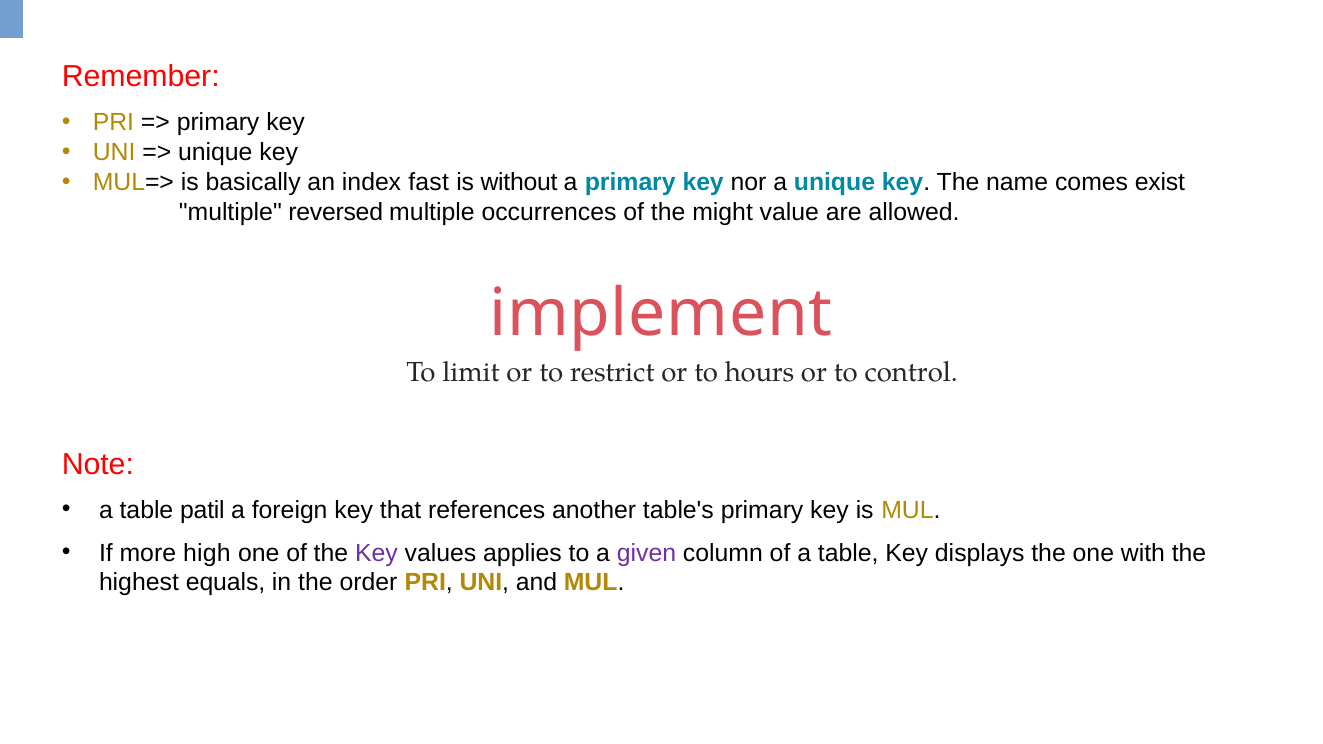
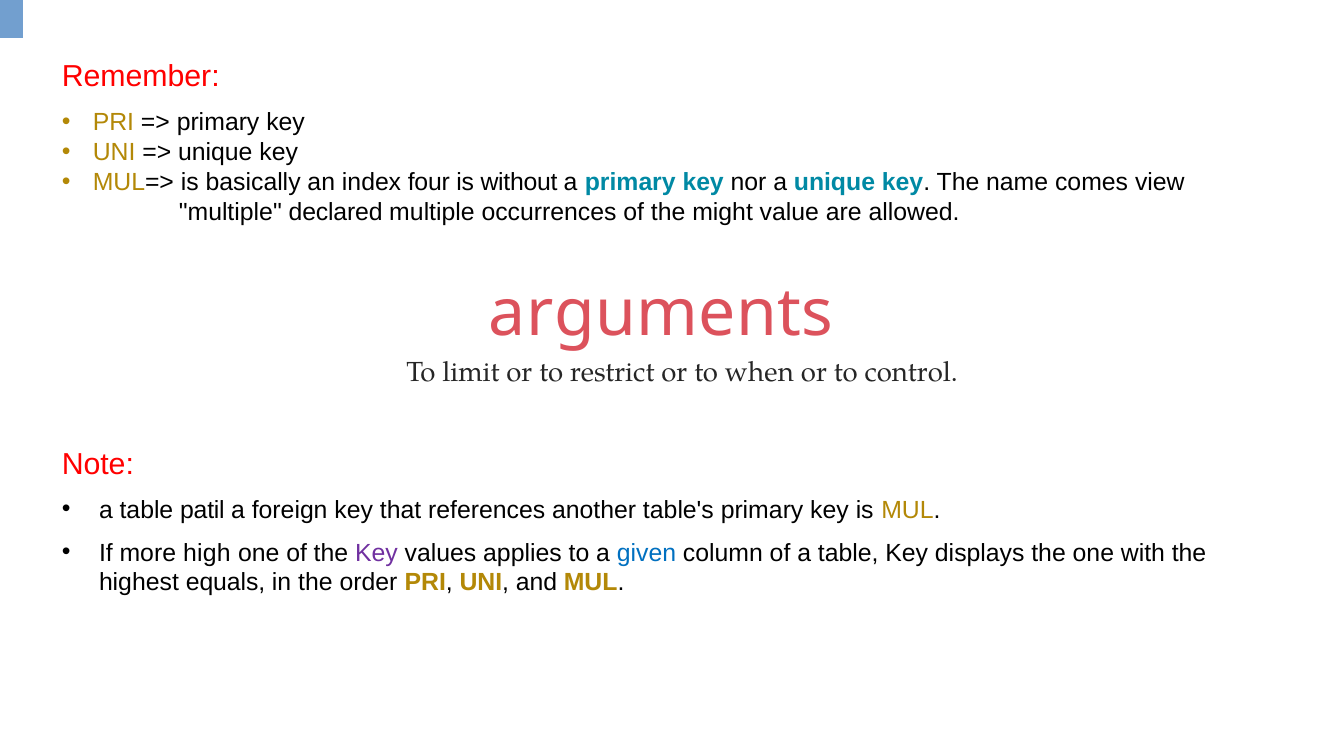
fast: fast -> four (429, 182)
exist: exist -> view (1160, 182)
reversed: reversed -> declared (336, 212)
implement: implement -> arguments (661, 314)
hours: hours -> when (759, 372)
given colour: purple -> blue (646, 553)
